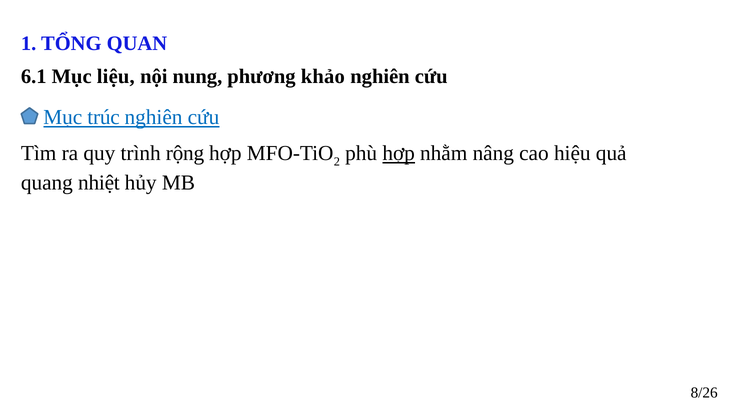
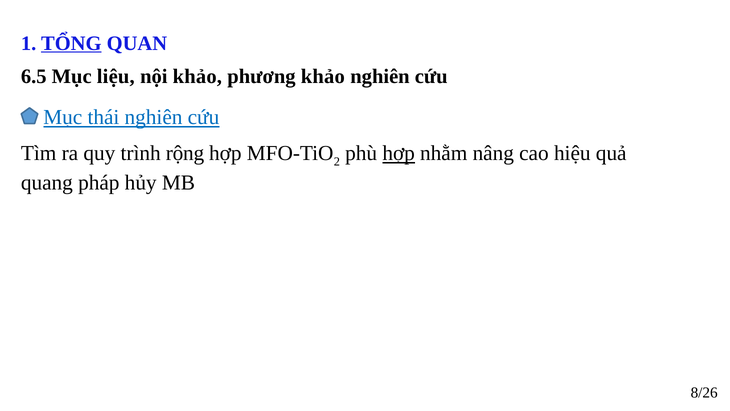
TỔNG underline: none -> present (71, 43)
6.1: 6.1 -> 6.5 (34, 76)
nội nung: nung -> khảo (197, 76)
trúc: trúc -> thái (103, 117)
nhiệt: nhiệt -> pháp (99, 182)
